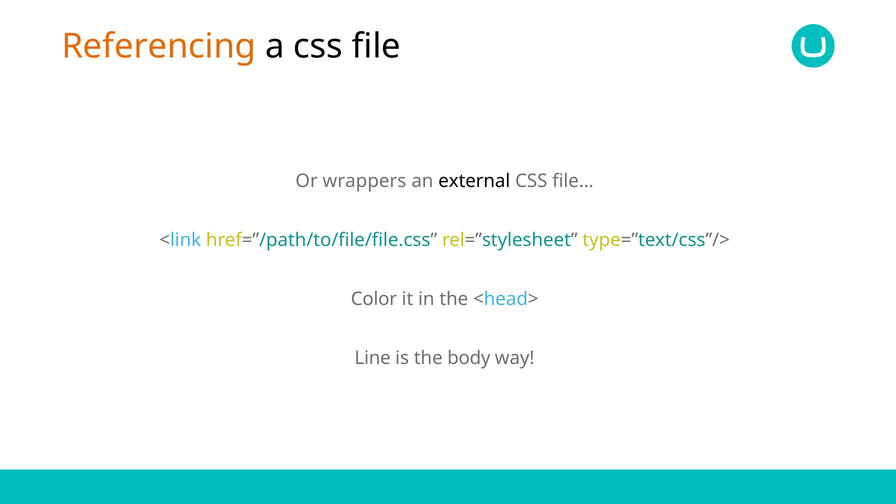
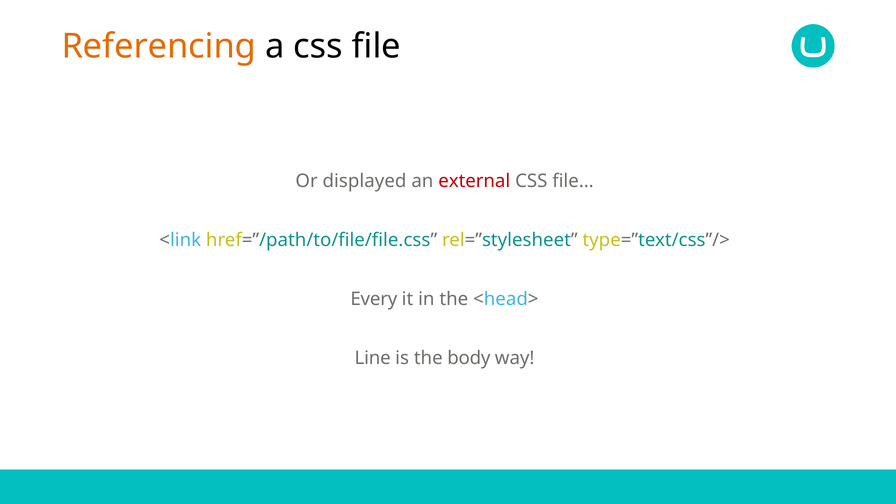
wrappers: wrappers -> displayed (365, 181)
external colour: black -> red (474, 181)
Color: Color -> Every (374, 299)
